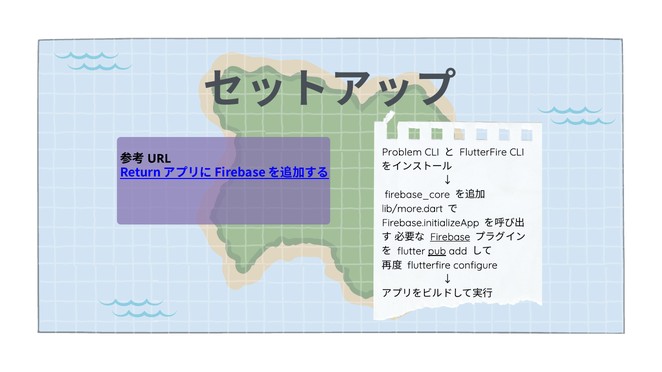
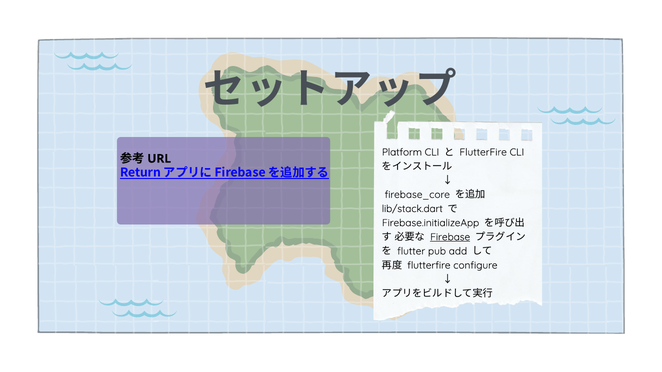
Problem: Problem -> Platform (402, 152)
lib/more.dart: lib/more.dart -> lib/stack.dart (412, 209)
pub underline: present -> none (437, 251)
